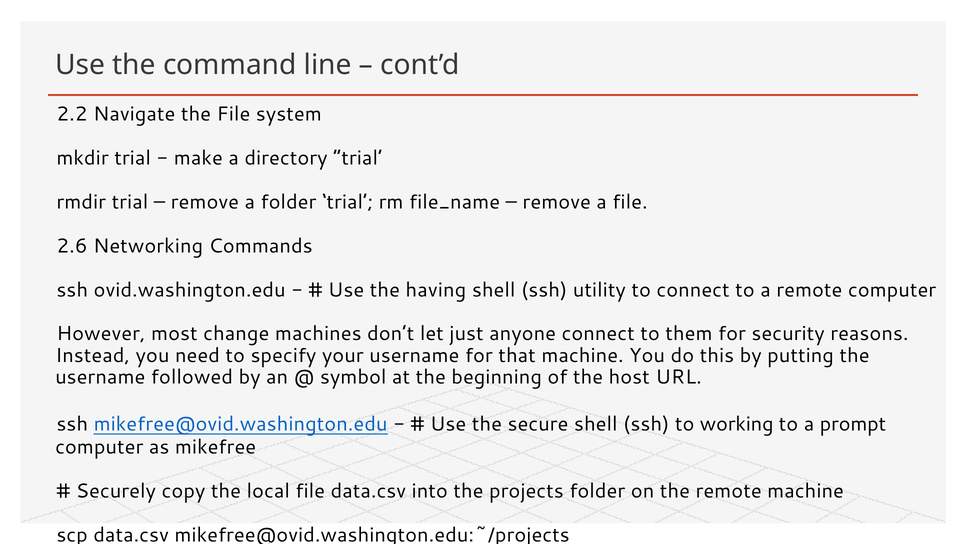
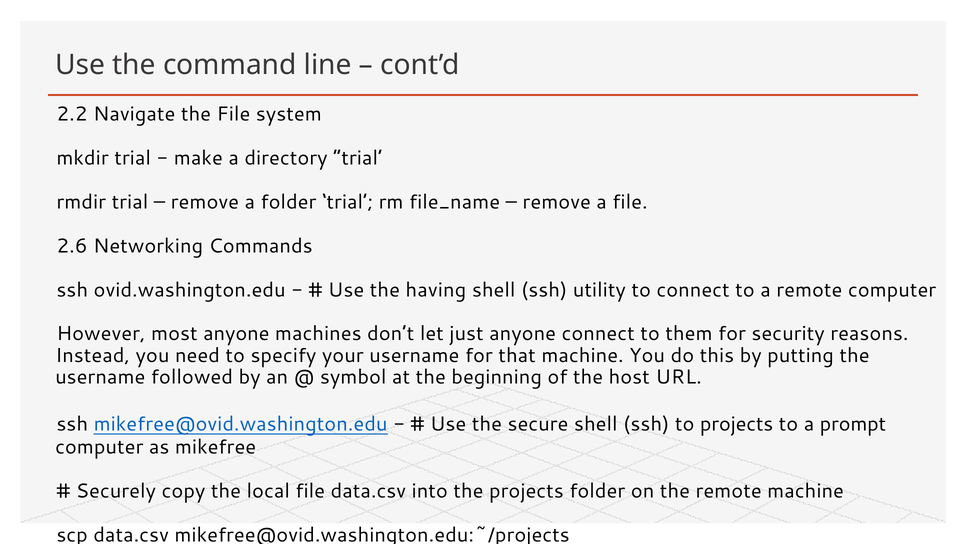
most change: change -> anyone (236, 333)
to working: working -> projects (737, 423)
